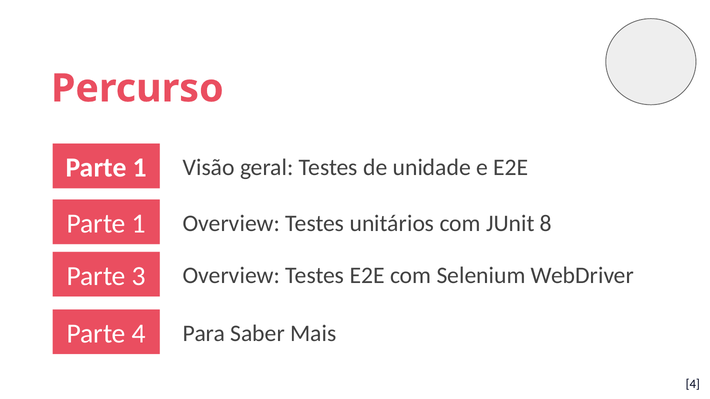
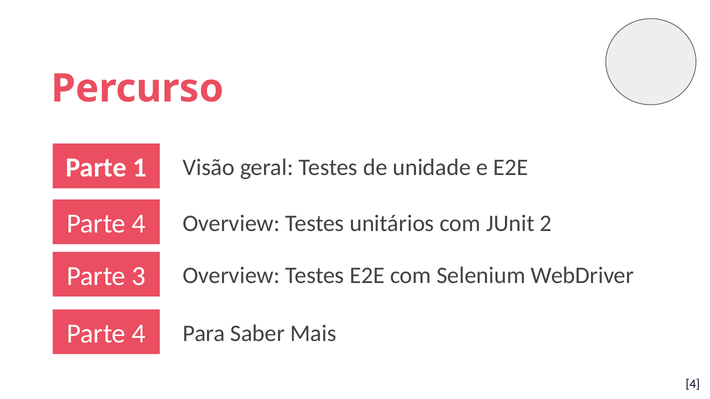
1: 1 -> 4 (139, 224)
8: 8 -> 2 (546, 224)
